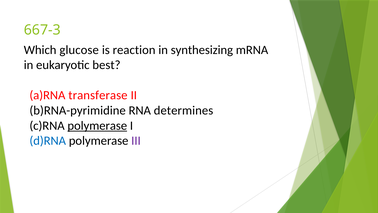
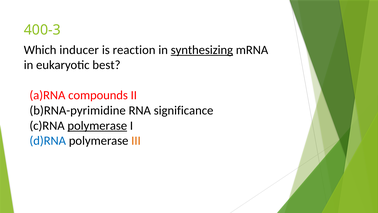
667-3: 667-3 -> 400-3 (42, 30)
glucose: glucose -> inducer (79, 50)
synthesizing underline: none -> present (202, 50)
transferase: transferase -> compounds (98, 95)
determines: determines -> significance (184, 110)
III colour: purple -> orange (136, 141)
